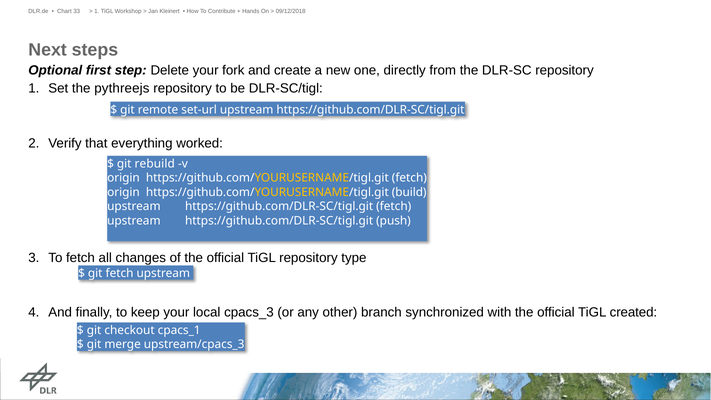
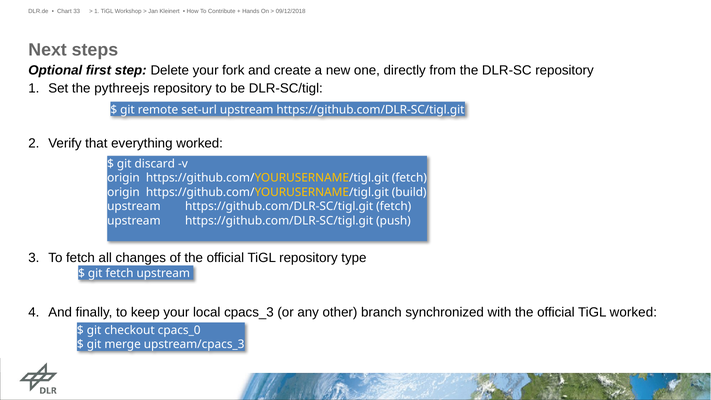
rebuild: rebuild -> discard (155, 164)
TiGL created: created -> worked (633, 313)
cpacs_1: cpacs_1 -> cpacs_0 (179, 330)
